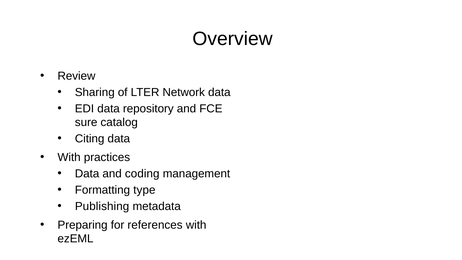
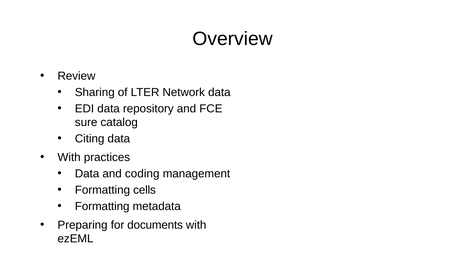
type: type -> cells (145, 190)
Publishing: Publishing -> Formatting (102, 206)
references: references -> documents (155, 225)
